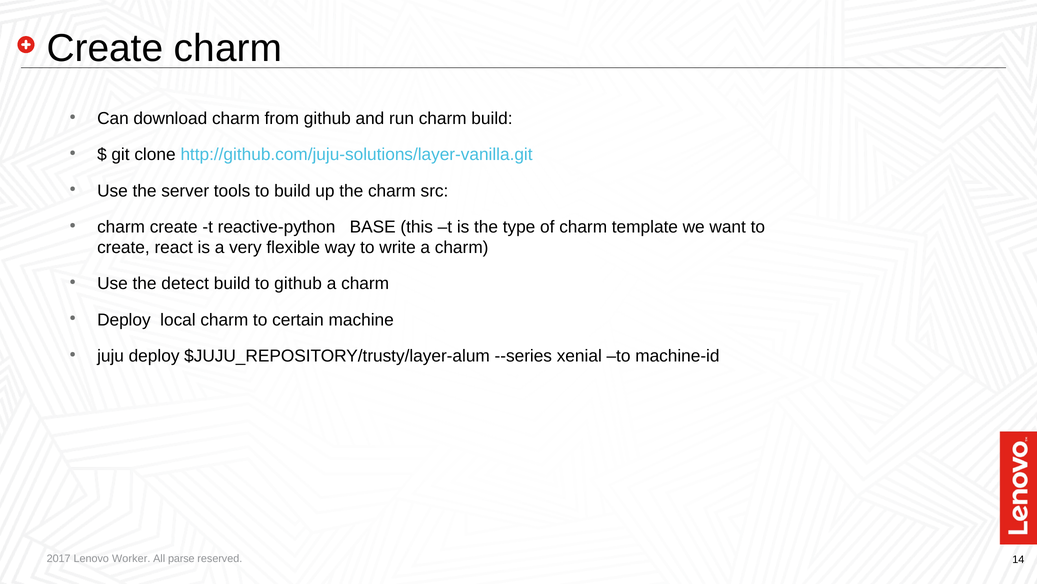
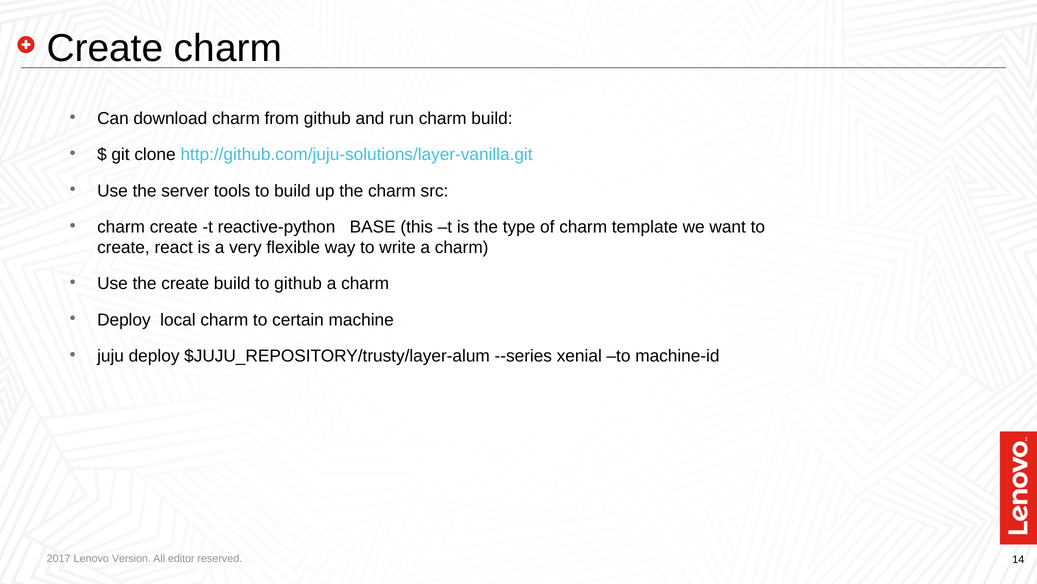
the detect: detect -> create (185, 283)
Worker: Worker -> Version (131, 558)
parse: parse -> editor (181, 558)
